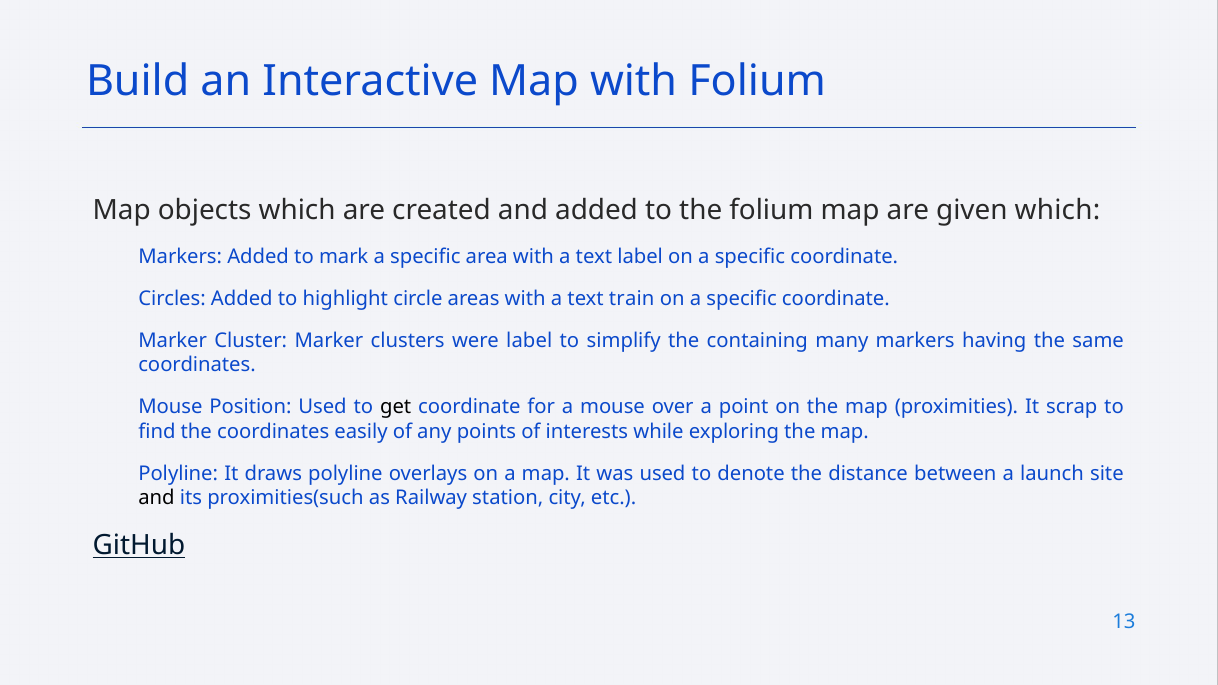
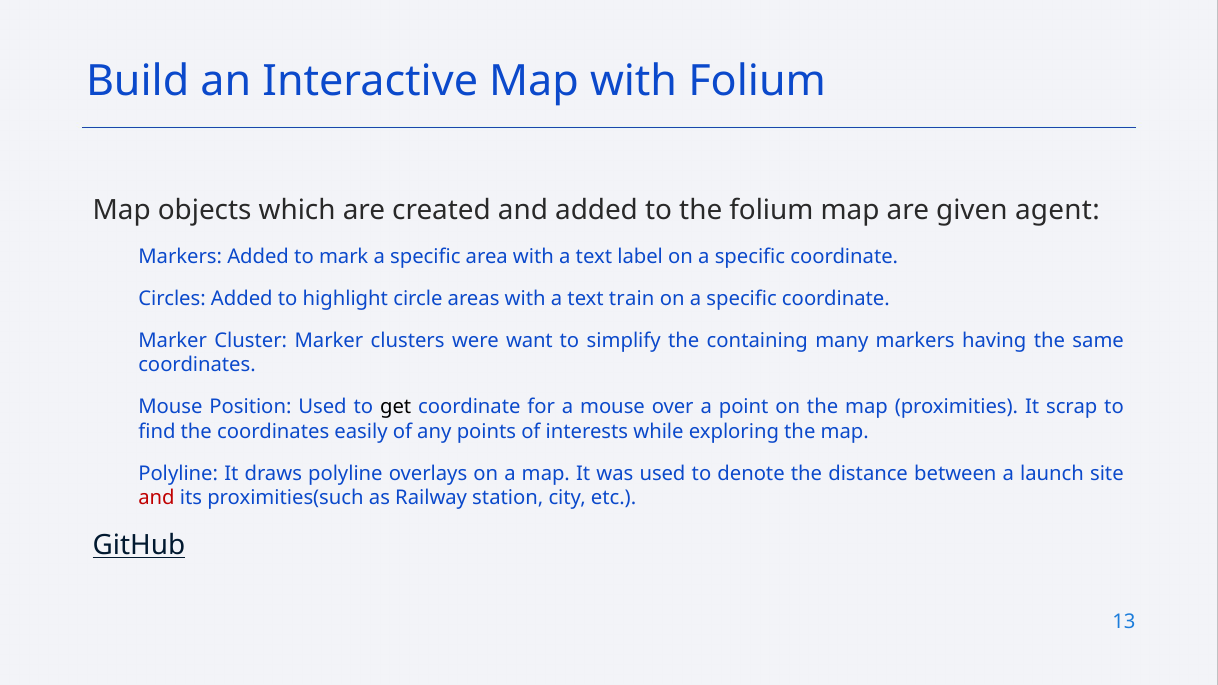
given which: which -> agent (1057, 210)
were label: label -> want (529, 341)
and colour: black -> red (157, 498)
